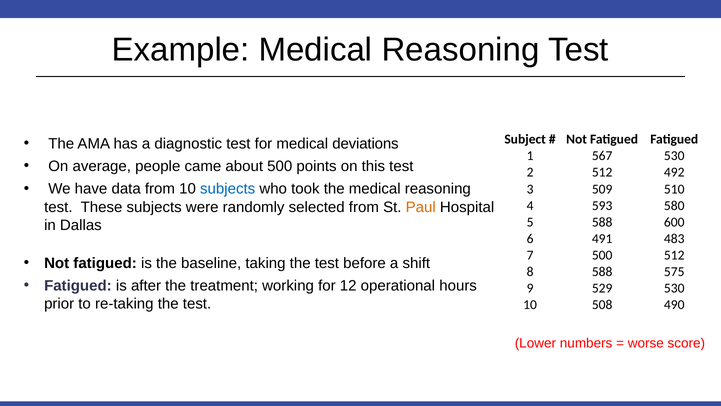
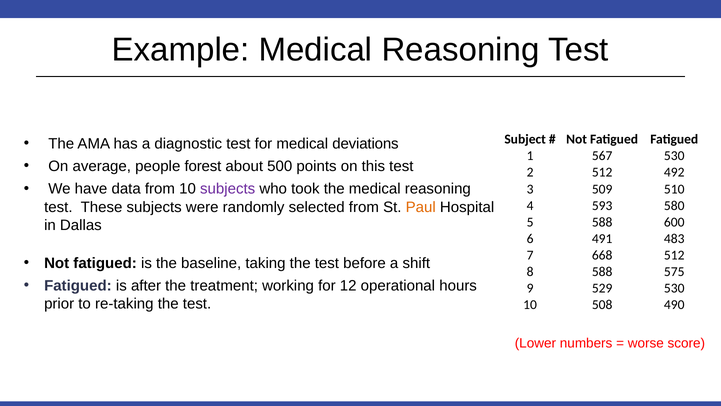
came: came -> forest (203, 166)
subjects colour: blue -> purple (228, 189)
7 500: 500 -> 668 (602, 255)
